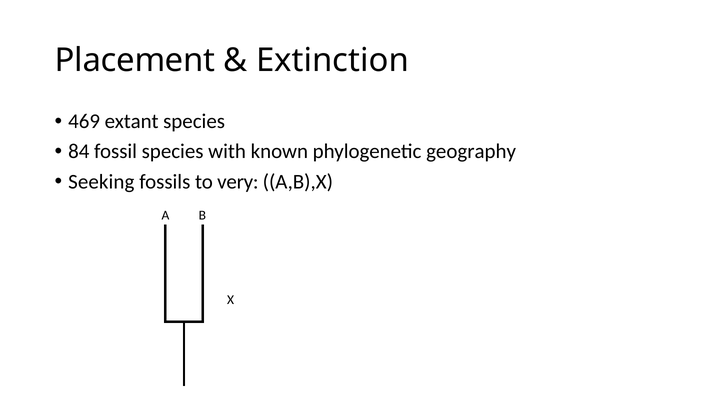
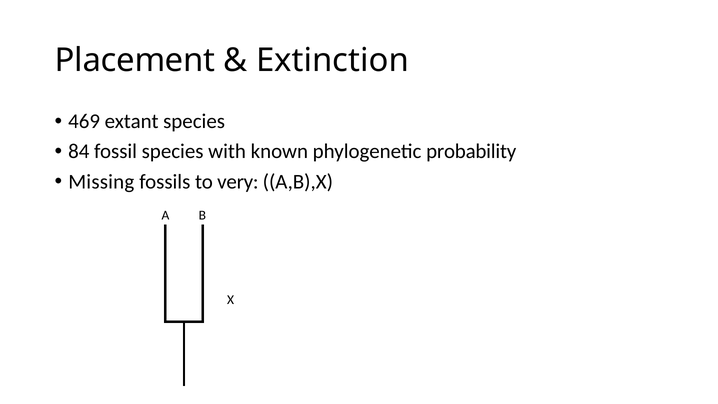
geography: geography -> probability (471, 151)
Seeking: Seeking -> Missing (101, 182)
